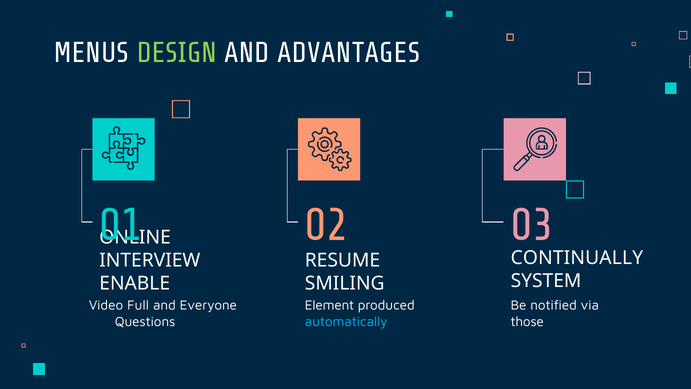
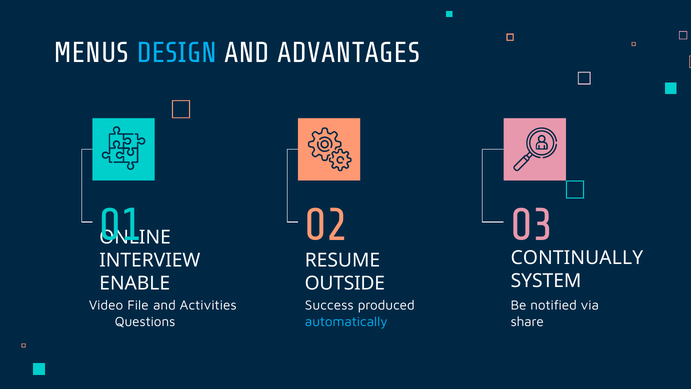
DESIGN colour: light green -> light blue (177, 53)
SMILING: SMILING -> OUTSIDE (345, 283)
Full: Full -> File (138, 305)
Everyone: Everyone -> Activities (208, 305)
Element: Element -> Success (329, 305)
those: those -> share (527, 321)
